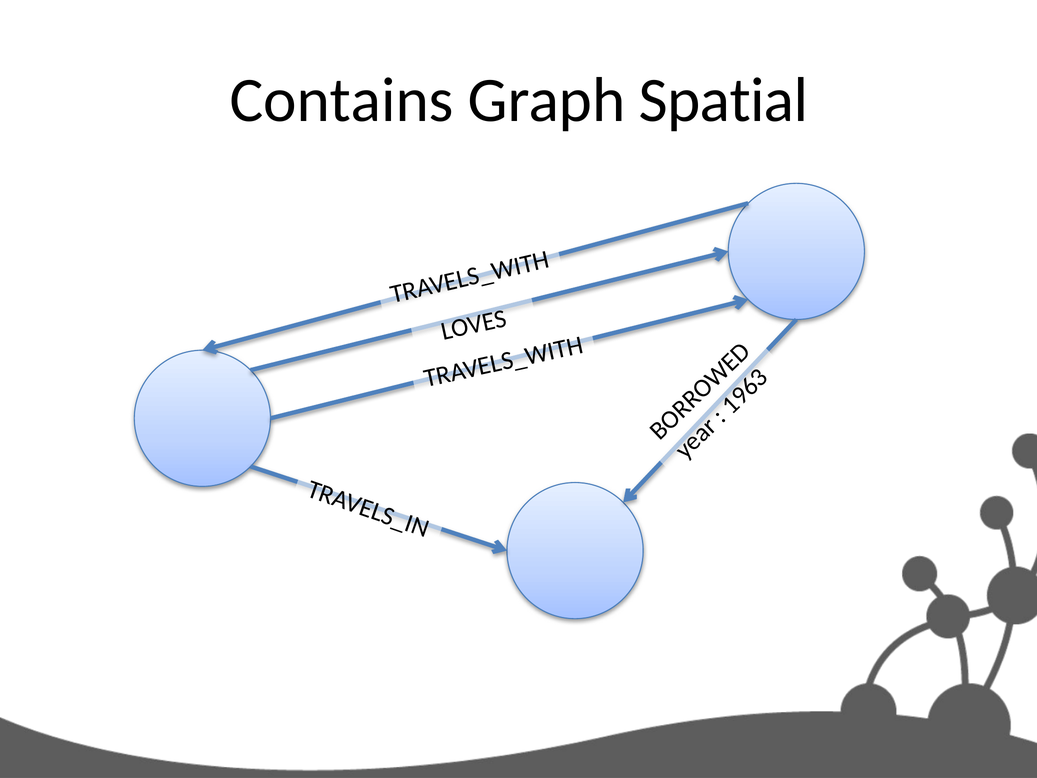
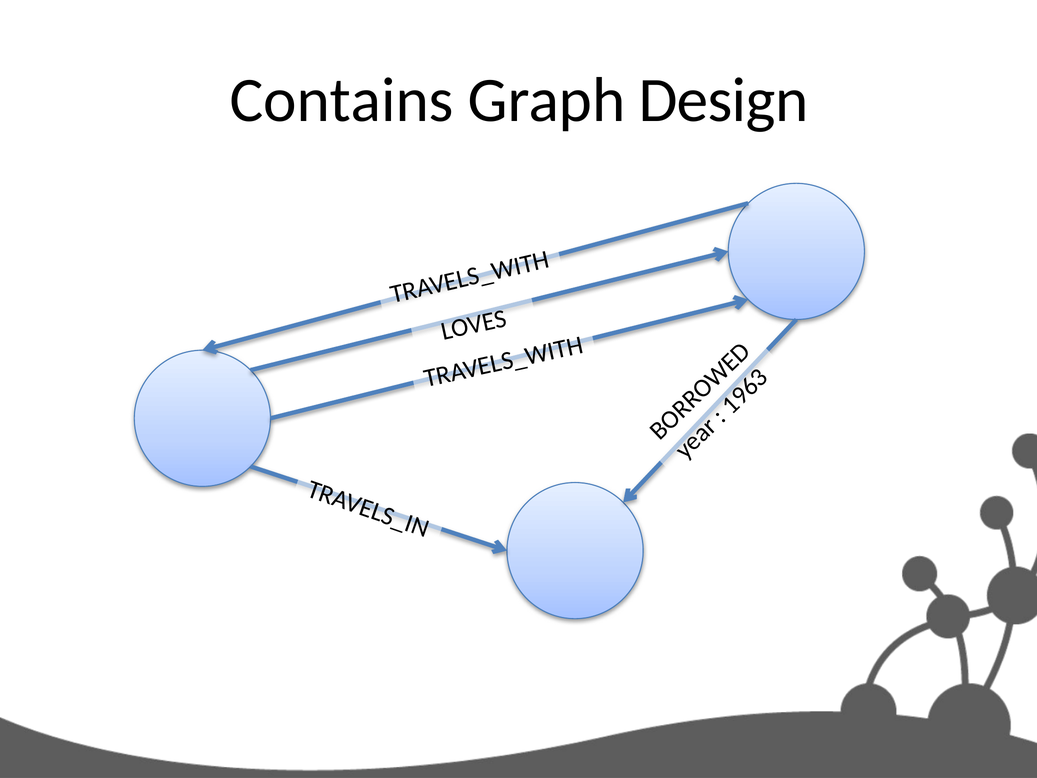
Spatial: Spatial -> Design (723, 100)
